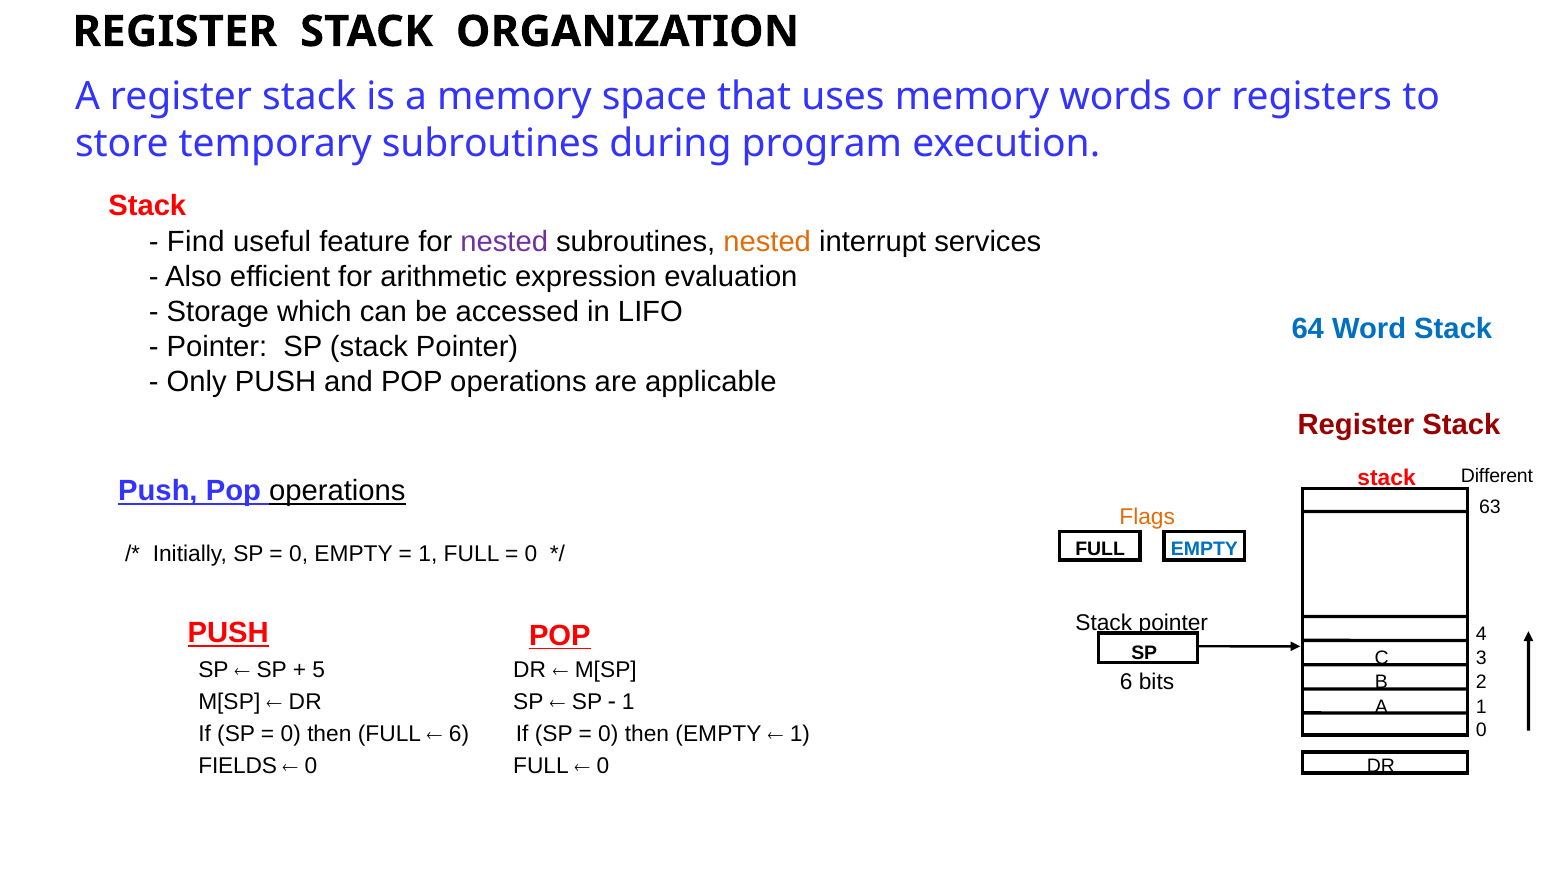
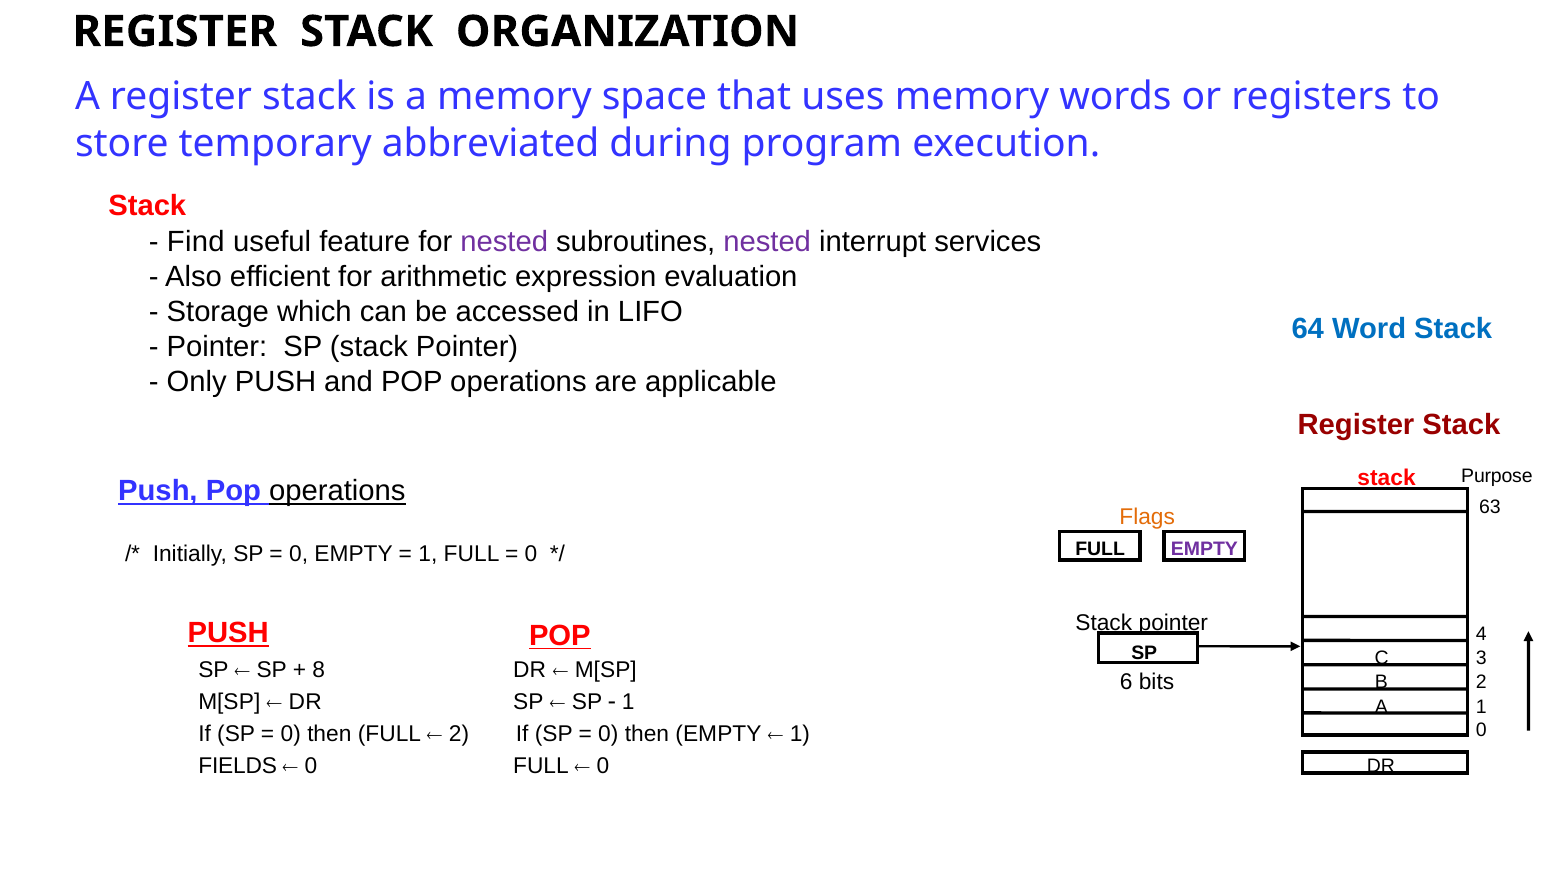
temporary subroutines: subroutines -> abbreviated (491, 143)
nested colour: orange -> purple (767, 241)
Different: Different -> Purpose (1497, 476)
EMPTY colour: blue -> purple (1204, 549)
5: 5 -> 8 (319, 670)
6: 6 -> 2 (459, 734)
